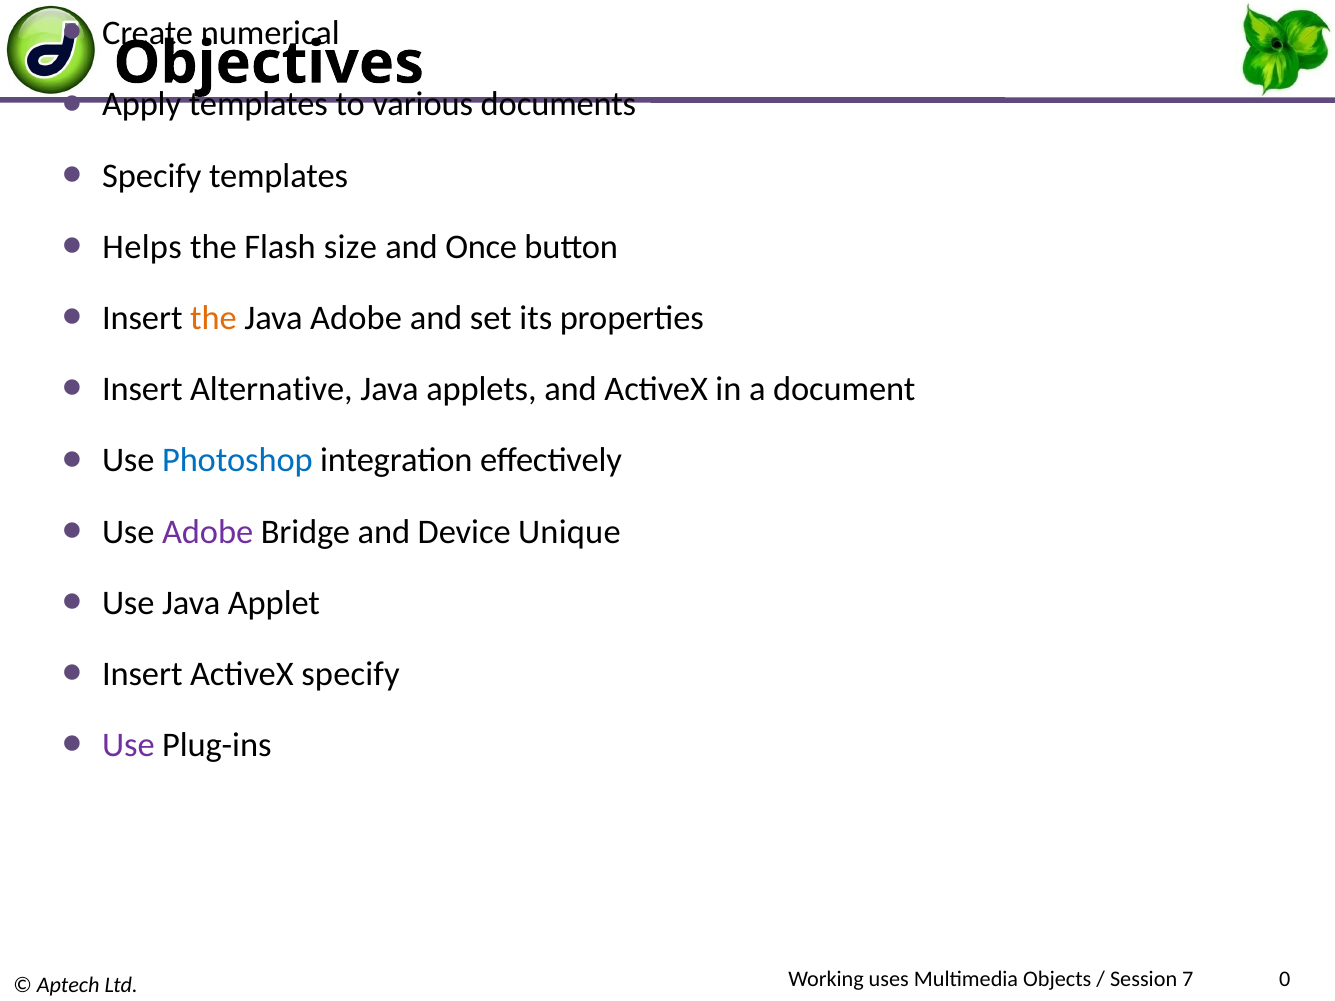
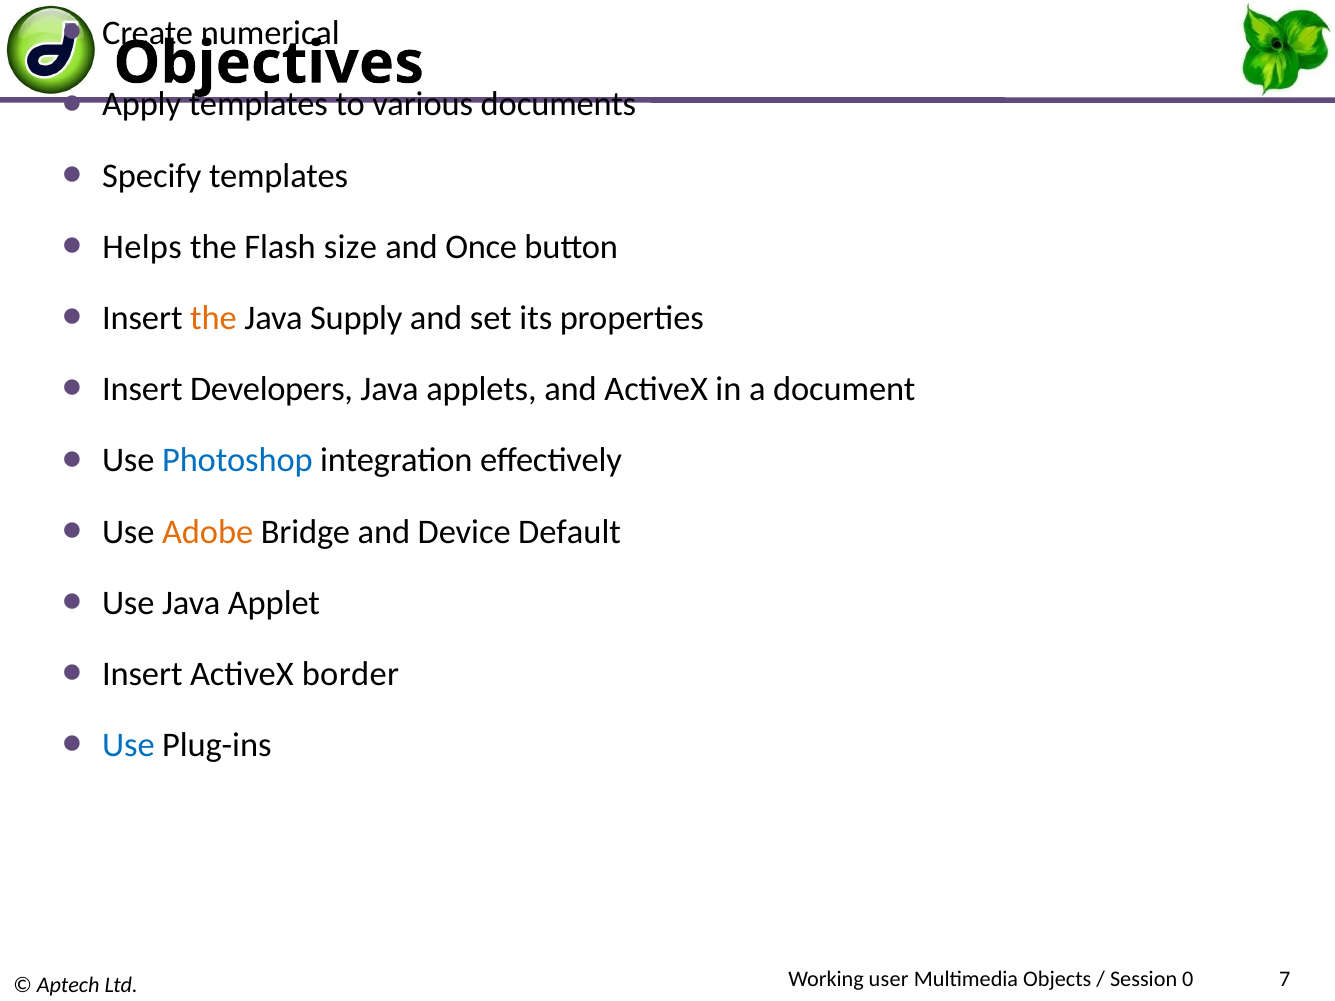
Java Adobe: Adobe -> Supply (356, 318)
Alternative: Alternative -> Developers (272, 389)
Adobe colour: purple -> orange (208, 532)
Unique: Unique -> Default (570, 532)
ActiveX specify: specify -> border (350, 674)
Use colour: purple -> blue (128, 746)
uses: uses -> user (889, 979)
7: 7 -> 0 (1188, 979)
0: 0 -> 7 (1285, 979)
